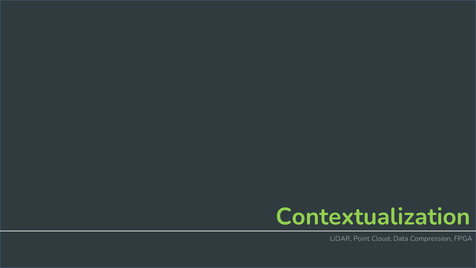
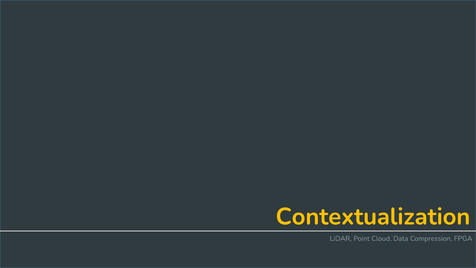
Contextualization colour: light green -> yellow (373, 216)
